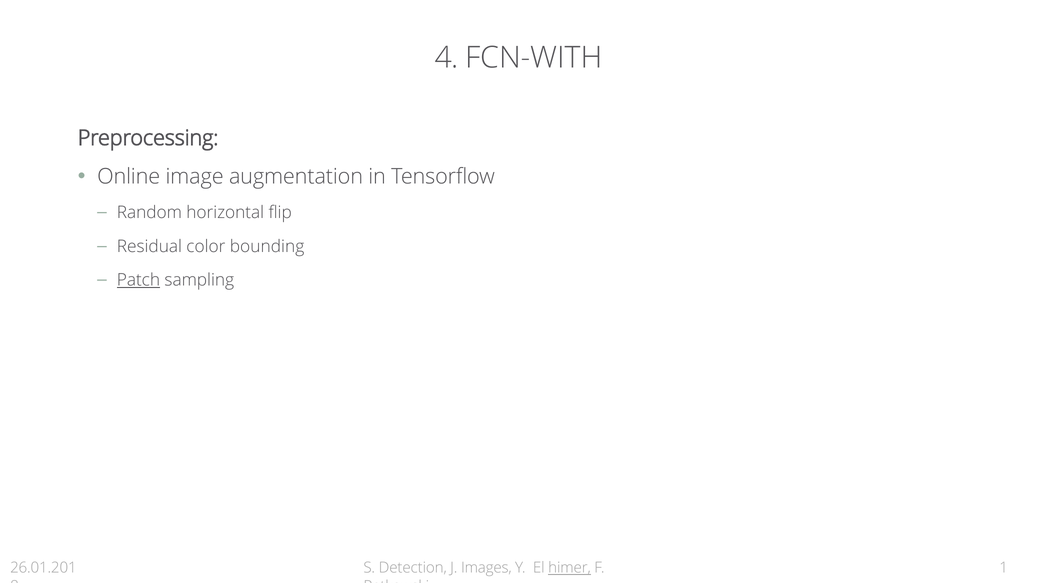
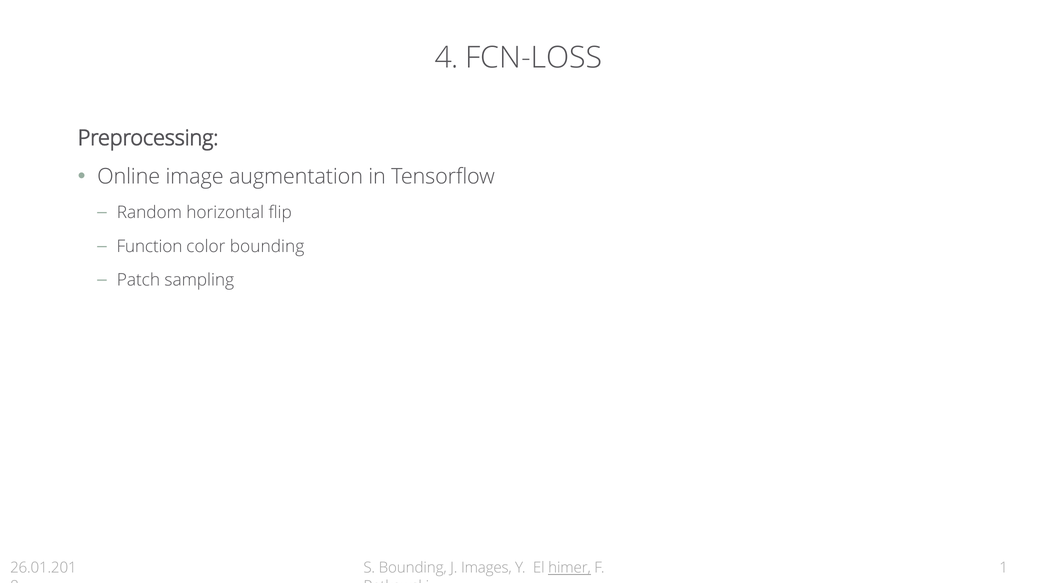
FCN-WITH: FCN-WITH -> FCN-LOSS (534, 58)
Residual: Residual -> Function (149, 247)
Patch underline: present -> none (138, 280)
S Detection: Detection -> Bounding (413, 568)
